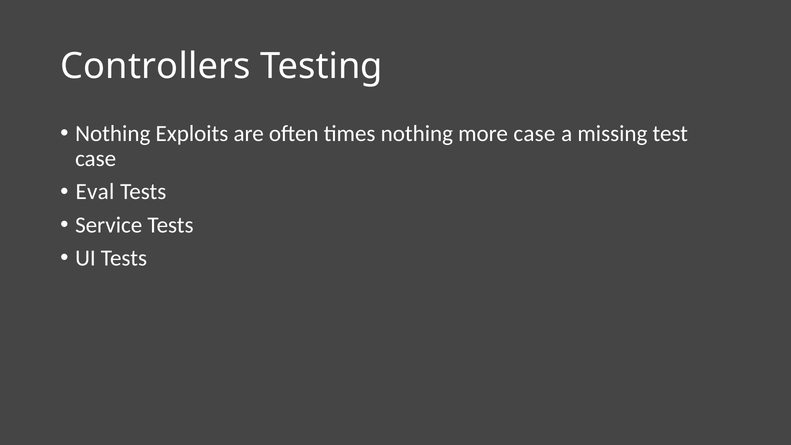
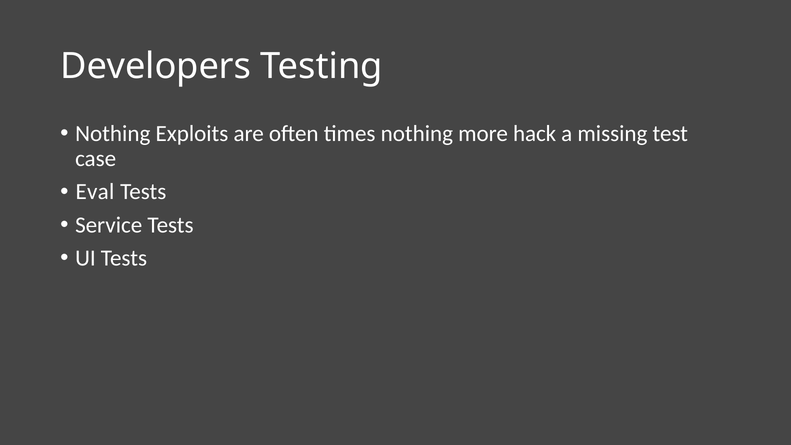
Controllers: Controllers -> Developers (156, 66)
more case: case -> hack (535, 134)
